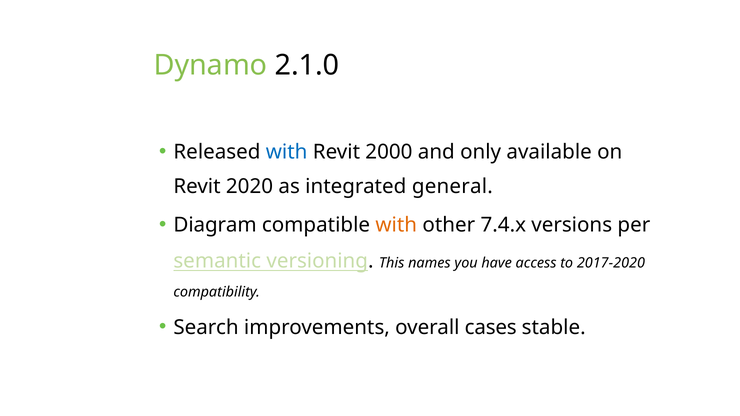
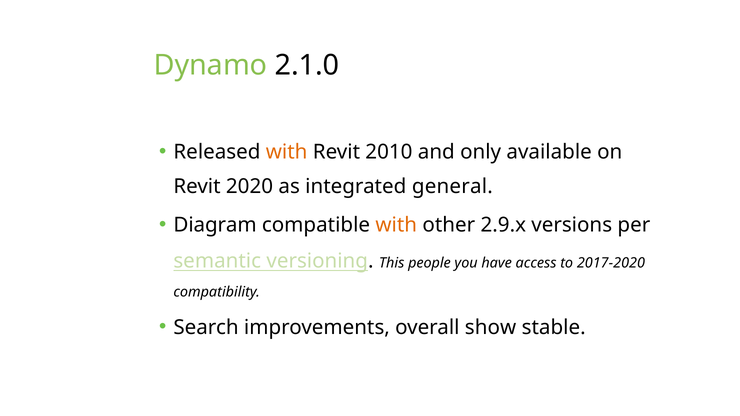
with colour: blue -> orange (287, 152)
2000: 2000 -> 2010 (389, 152)
7.4.x: 7.4.x -> 2.9.x (503, 225)
names: names -> people (429, 263)
cases: cases -> show (491, 327)
